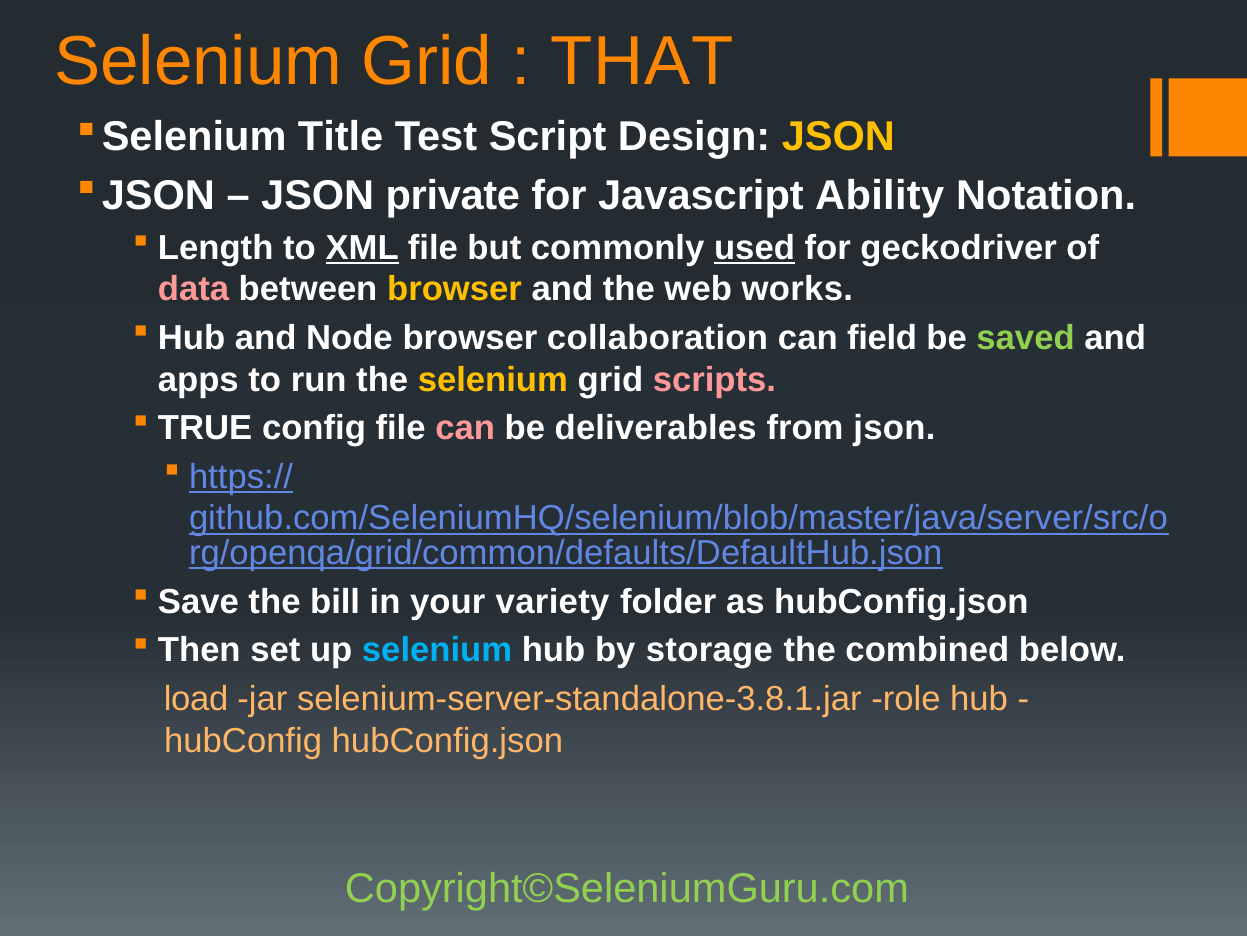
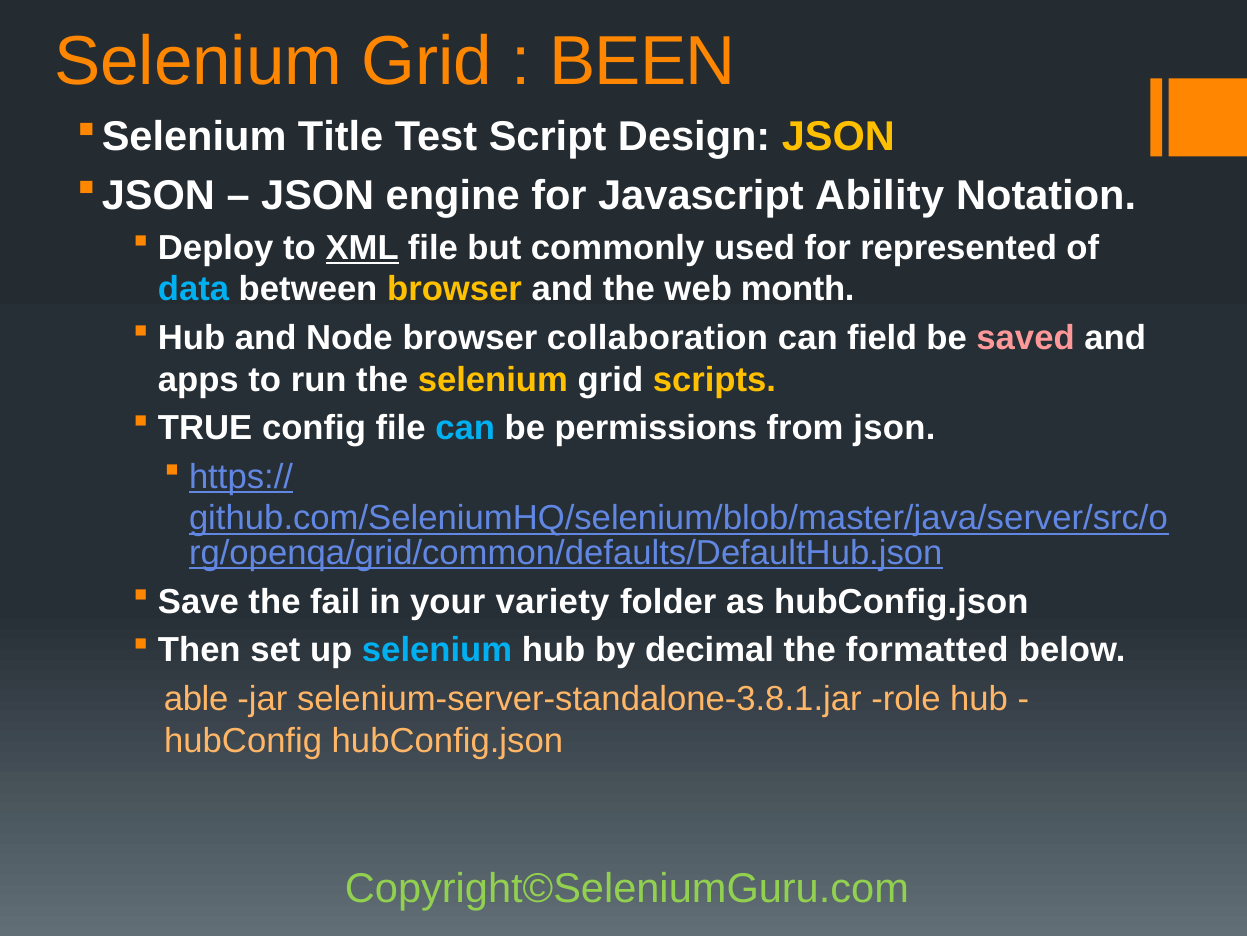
THAT: THAT -> BEEN (643, 62)
private: private -> engine (453, 195)
Length: Length -> Deploy (216, 247)
used underline: present -> none (755, 247)
geckodriver: geckodriver -> represented (959, 247)
data colour: pink -> light blue (194, 289)
works: works -> month (798, 289)
saved colour: light green -> pink (1026, 338)
scripts colour: pink -> yellow (714, 379)
can colour: pink -> light blue (465, 428)
deliverables: deliverables -> permissions (656, 428)
bill: bill -> fail (335, 601)
storage: storage -> decimal (710, 650)
combined: combined -> formatted (927, 650)
load: load -> able (196, 698)
